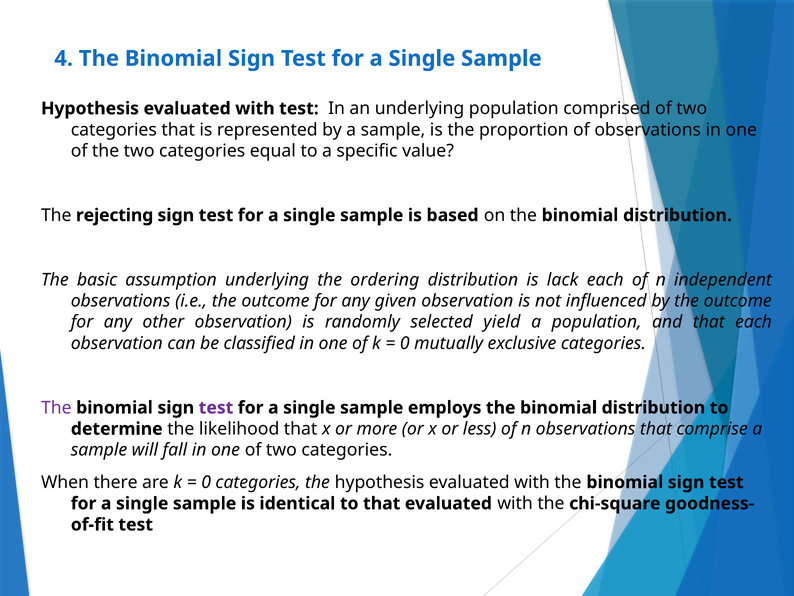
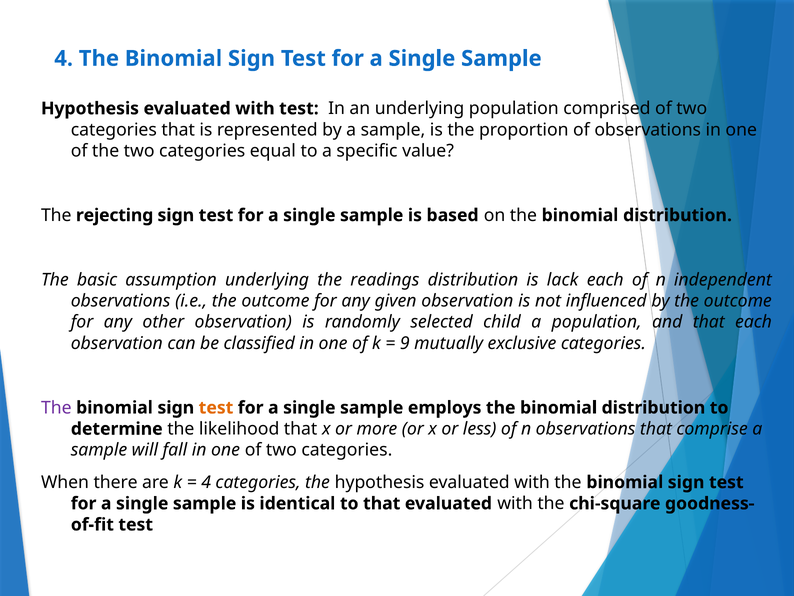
ordering: ordering -> readings (385, 280)
yield: yield -> child (502, 322)
0: 0 -> 9 (405, 343)
test colour: purple -> orange (216, 407)
0: 0 -> 4 (206, 482)
